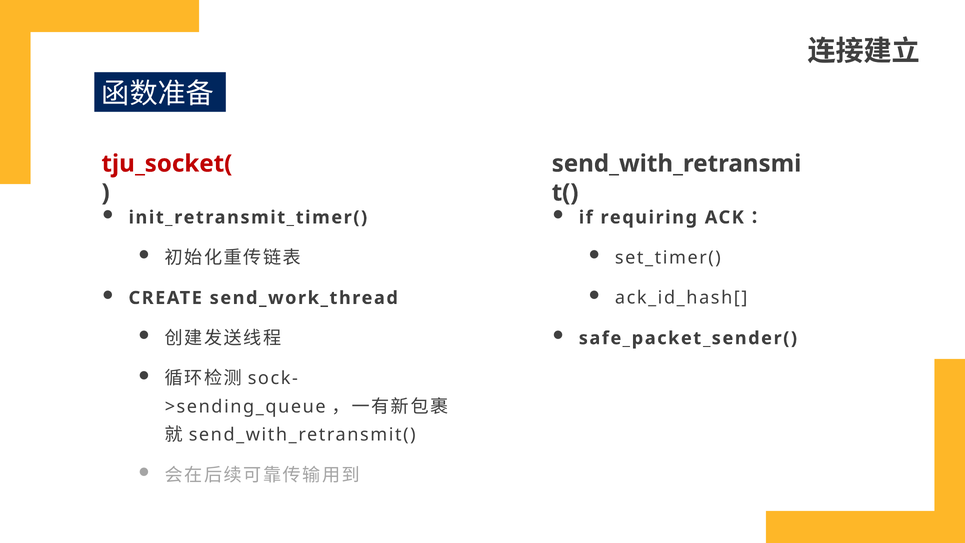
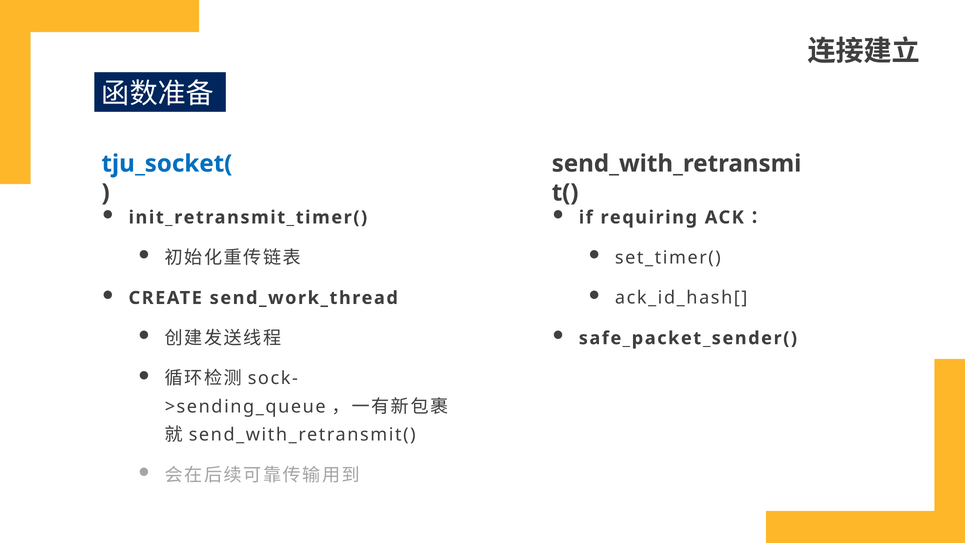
tju_socket( colour: red -> blue (167, 164)
